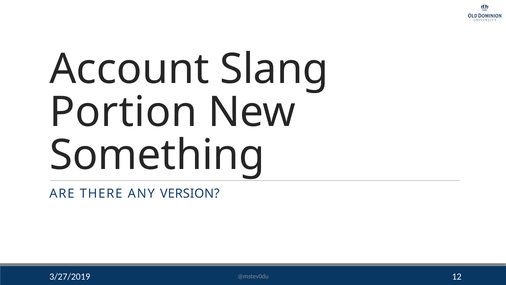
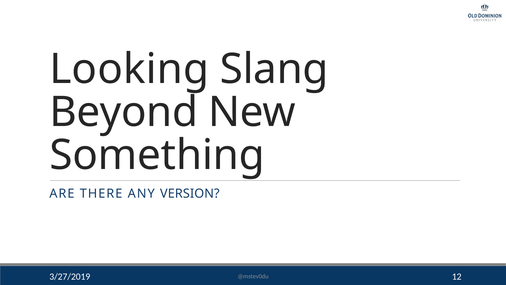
Account: Account -> Looking (129, 69)
Portion: Portion -> Beyond (124, 112)
